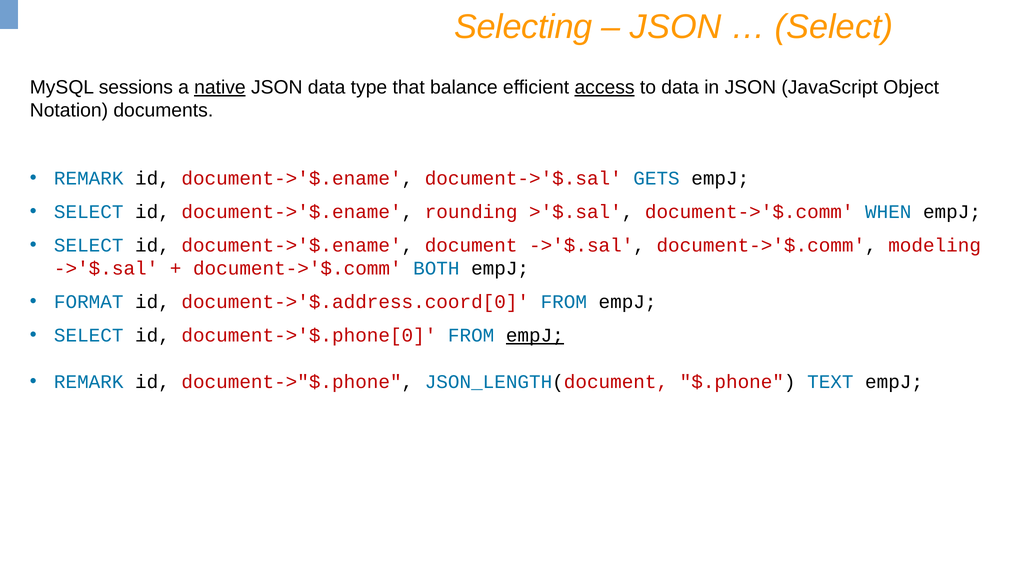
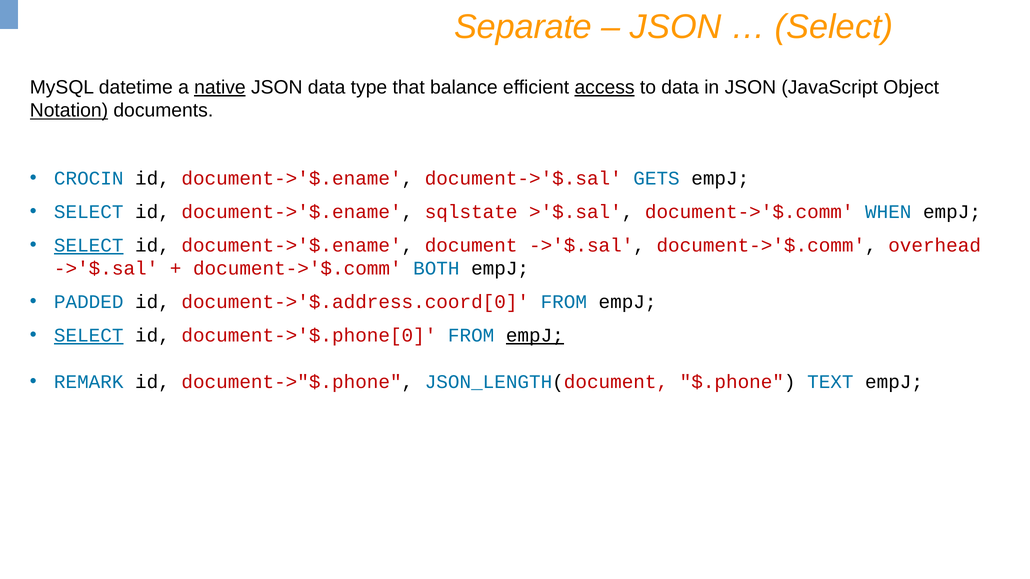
Selecting: Selecting -> Separate (523, 27)
sessions: sessions -> datetime (136, 88)
Notation underline: none -> present (69, 111)
REMARK: REMARK -> CROCIN (89, 179)
rounding: rounding -> sqlstate (471, 212)
SELECT underline: none -> present (89, 246)
modeling: modeling -> overhead (935, 246)
FORMAT: FORMAT -> PADDED (89, 302)
SELECT underline: none -> present (89, 336)
